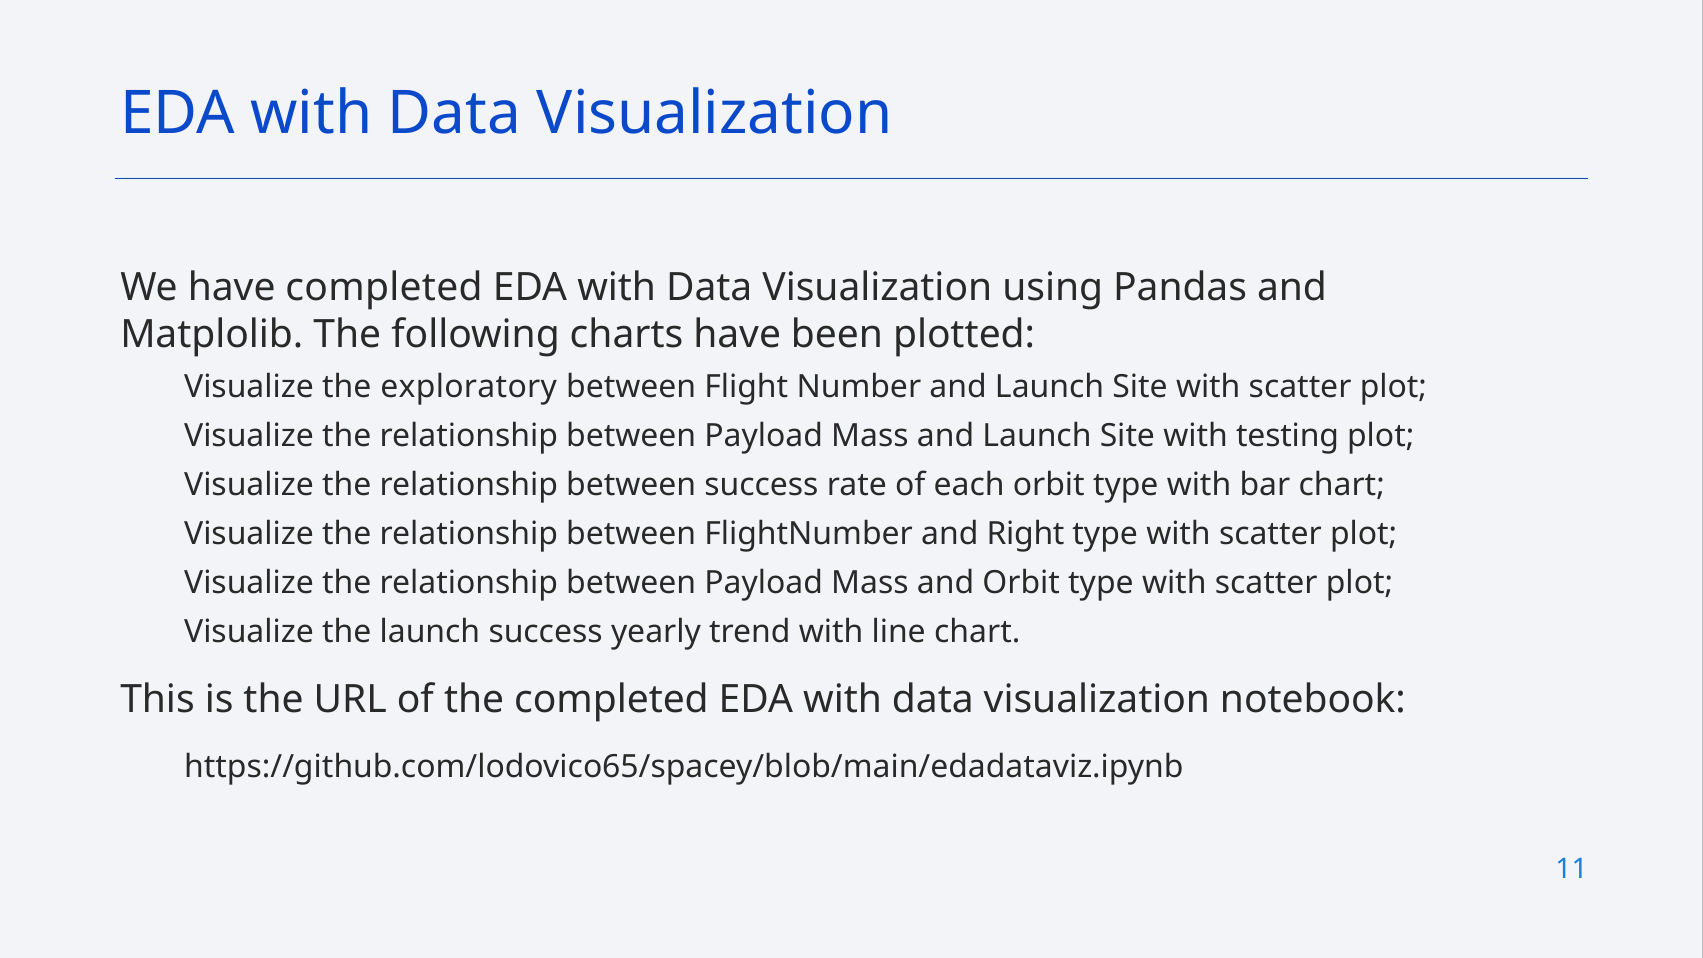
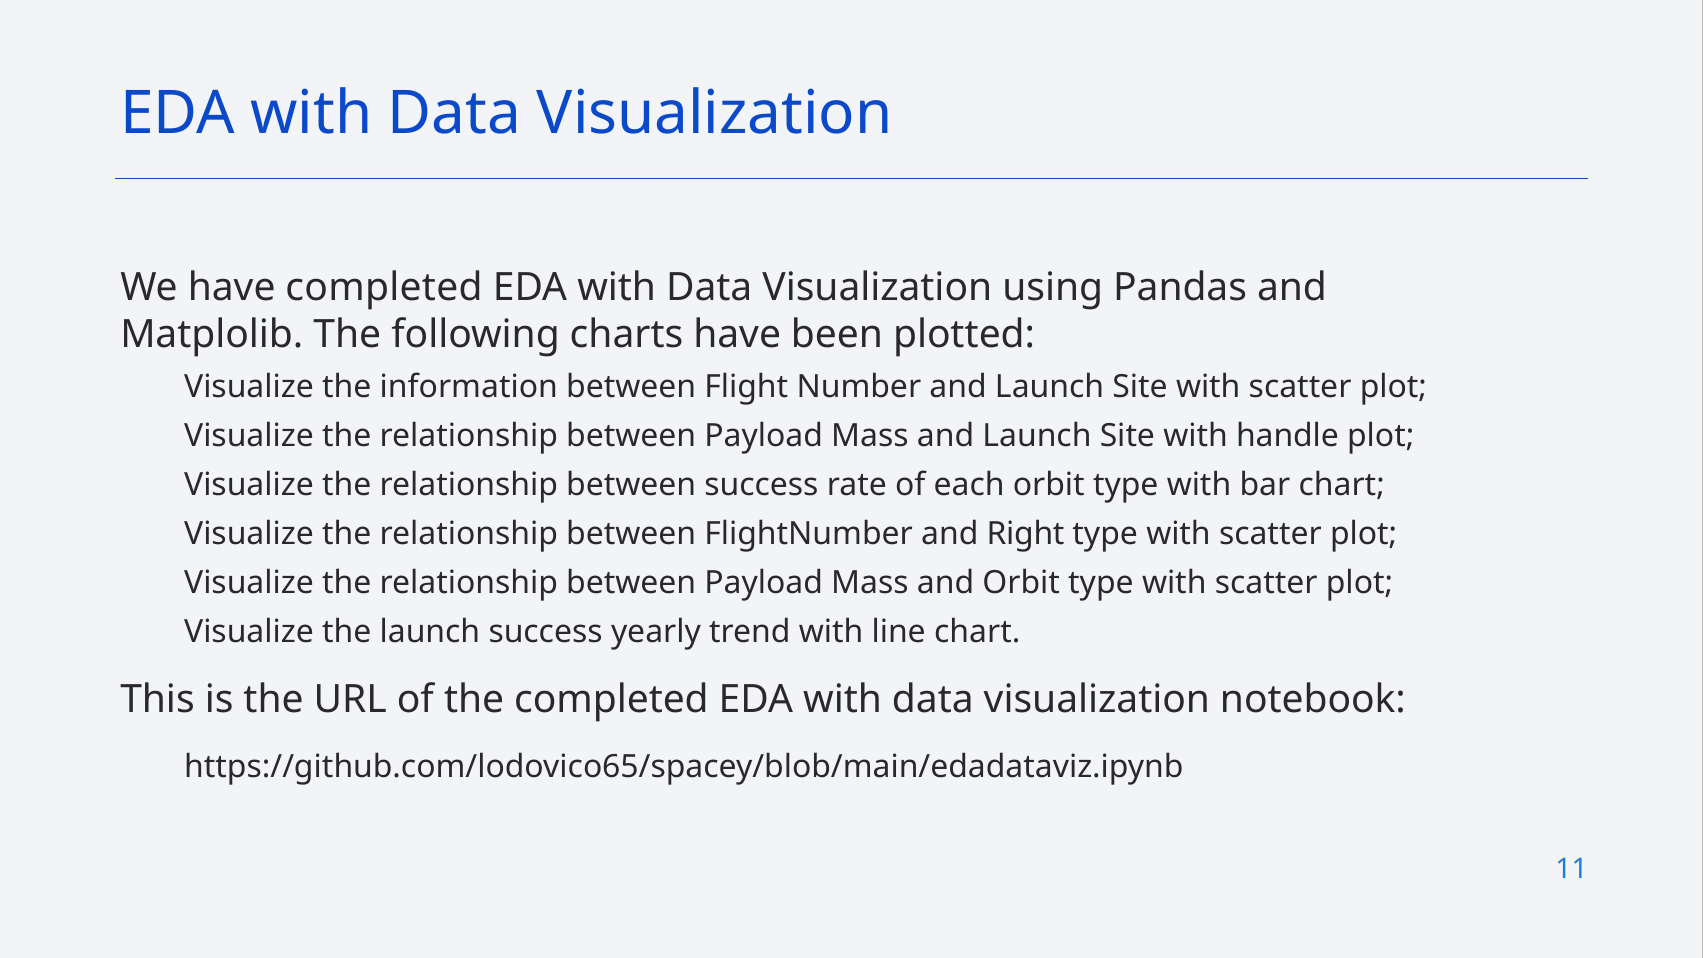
exploratory: exploratory -> information (469, 387)
testing: testing -> handle (1288, 436)
